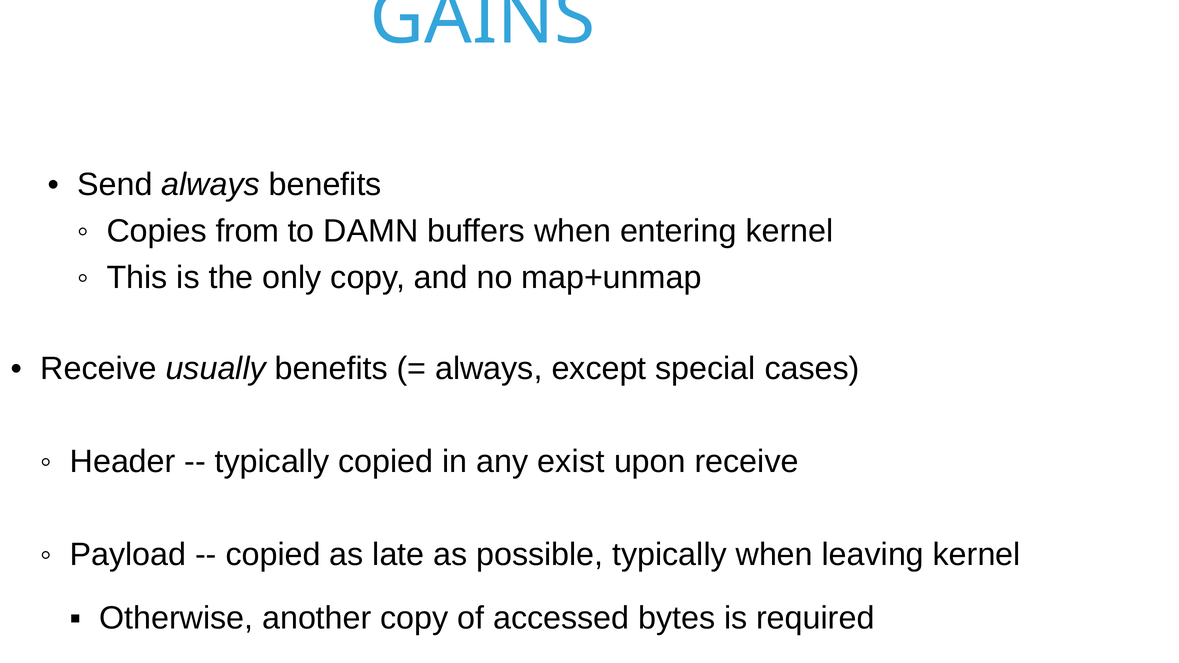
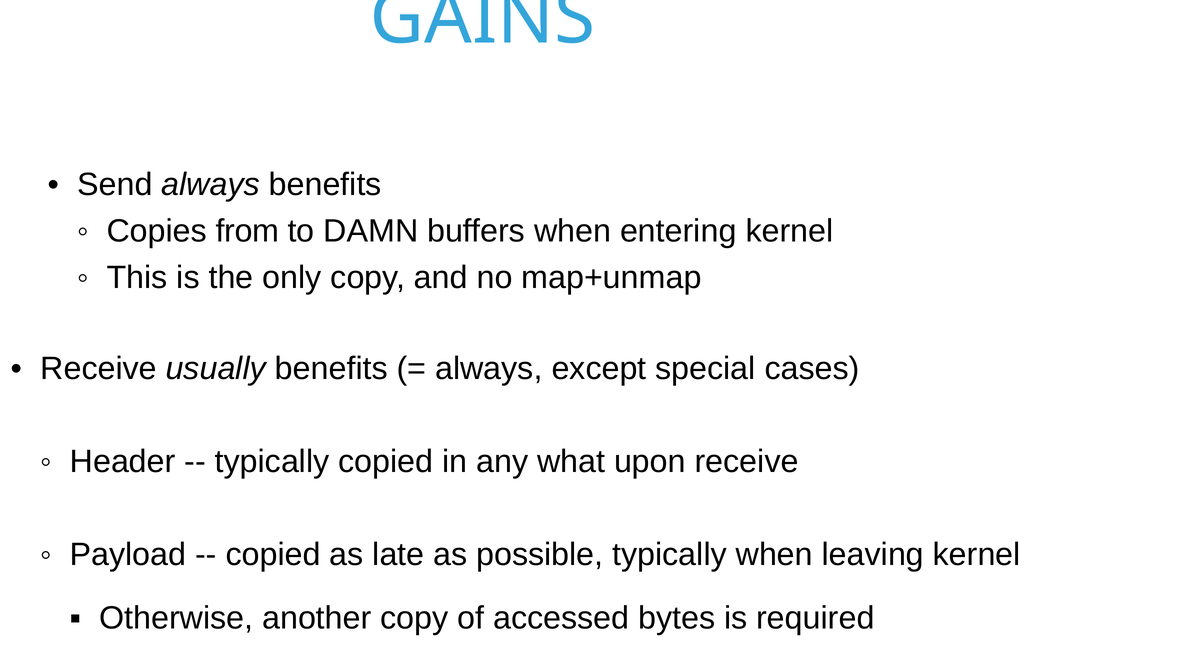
exist: exist -> what (571, 462)
